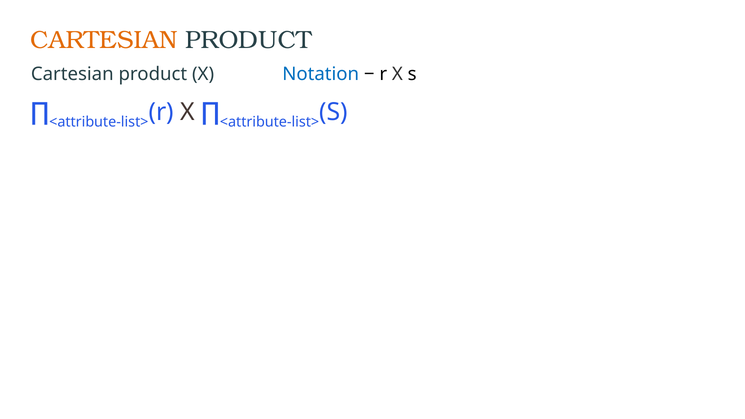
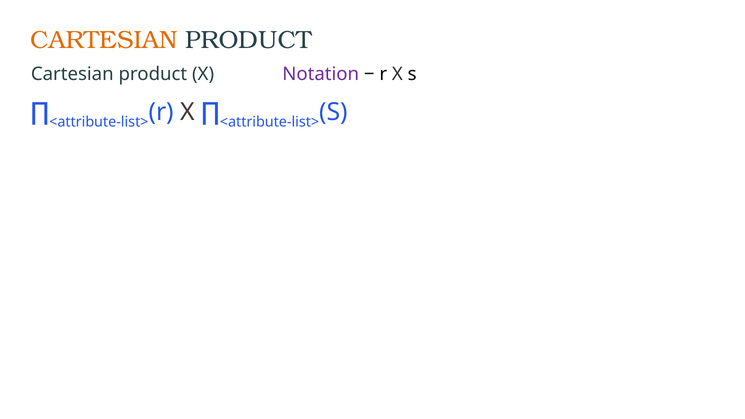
Notation colour: blue -> purple (321, 74)
